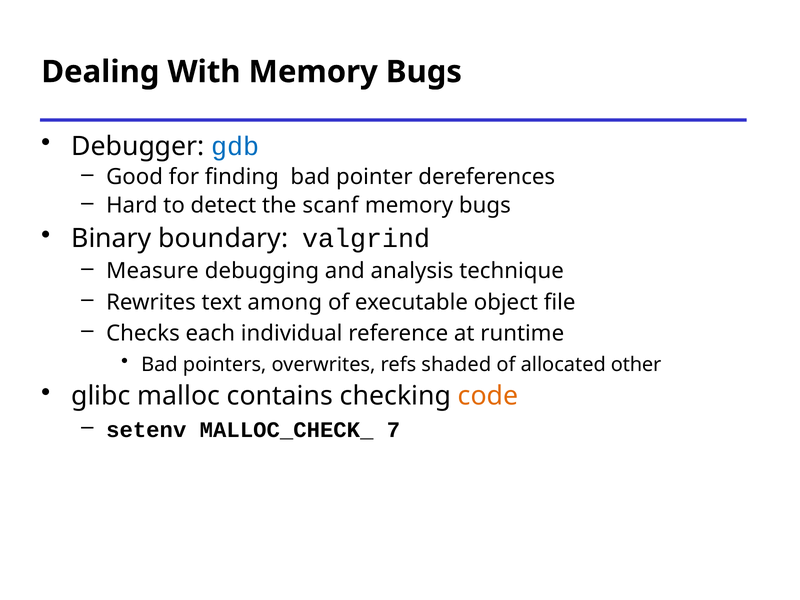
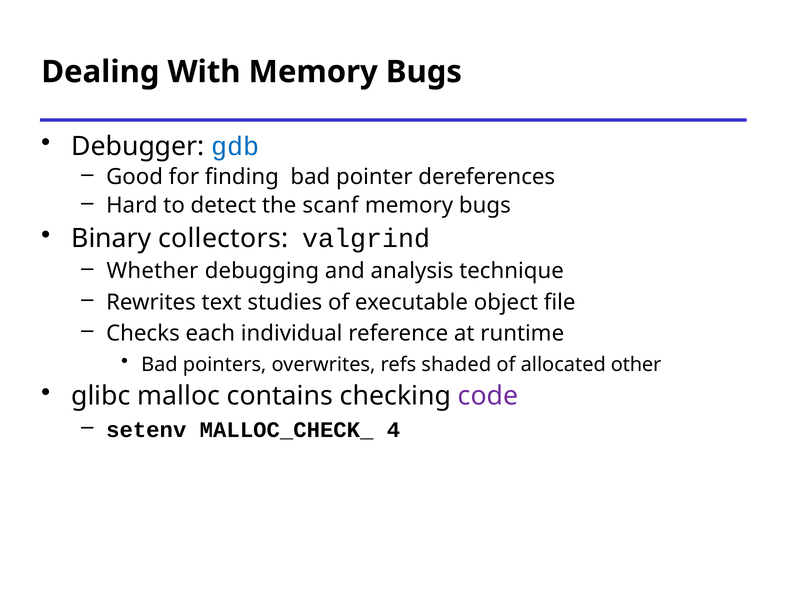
boundary: boundary -> collectors (223, 239)
Measure: Measure -> Whether (152, 271)
among: among -> studies (285, 303)
code colour: orange -> purple (488, 396)
7: 7 -> 4 (394, 430)
